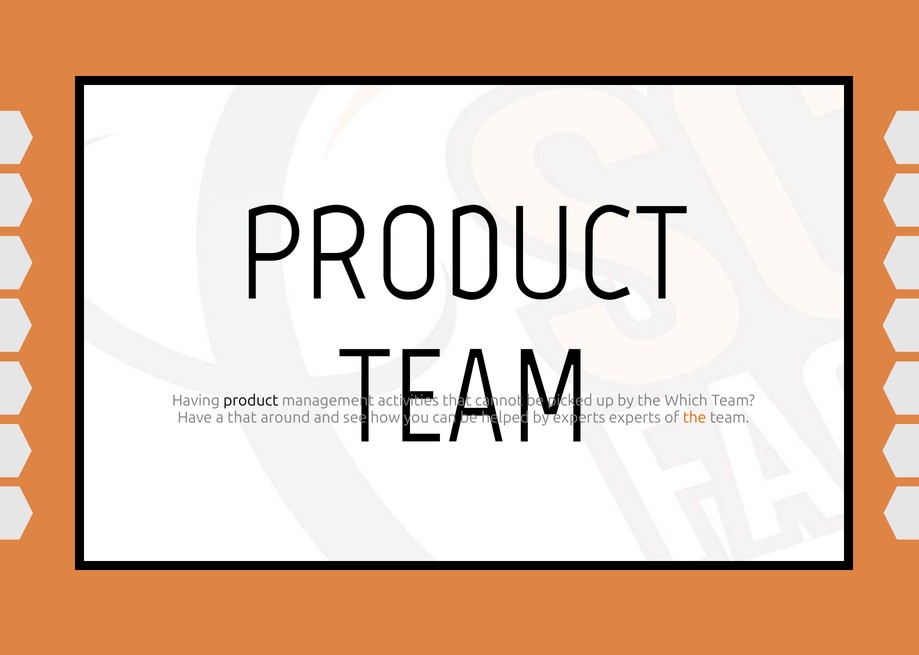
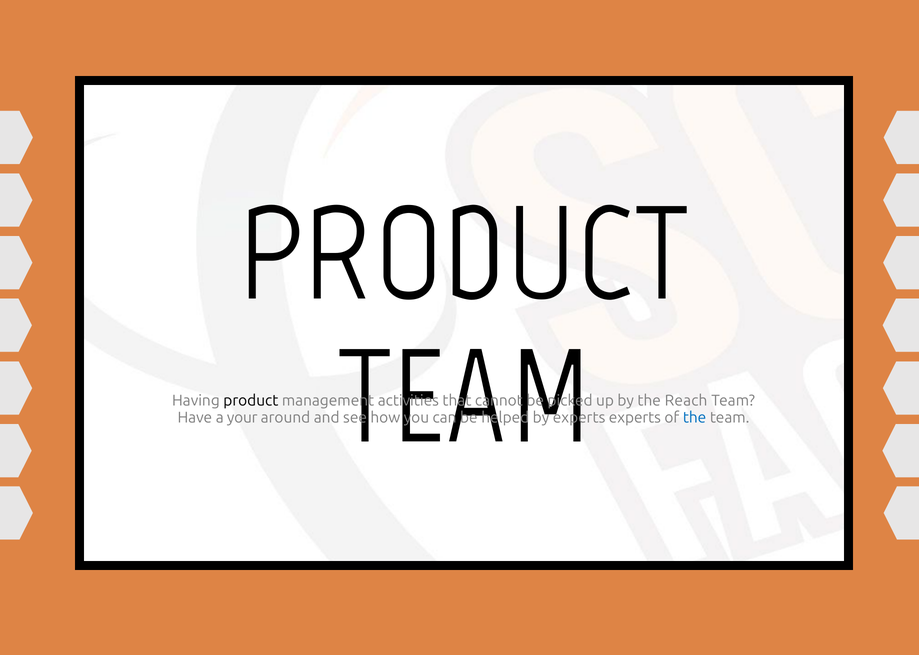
Which: Which -> Reach (686, 401)
a that: that -> your (242, 418)
the colour: orange -> blue (695, 418)
